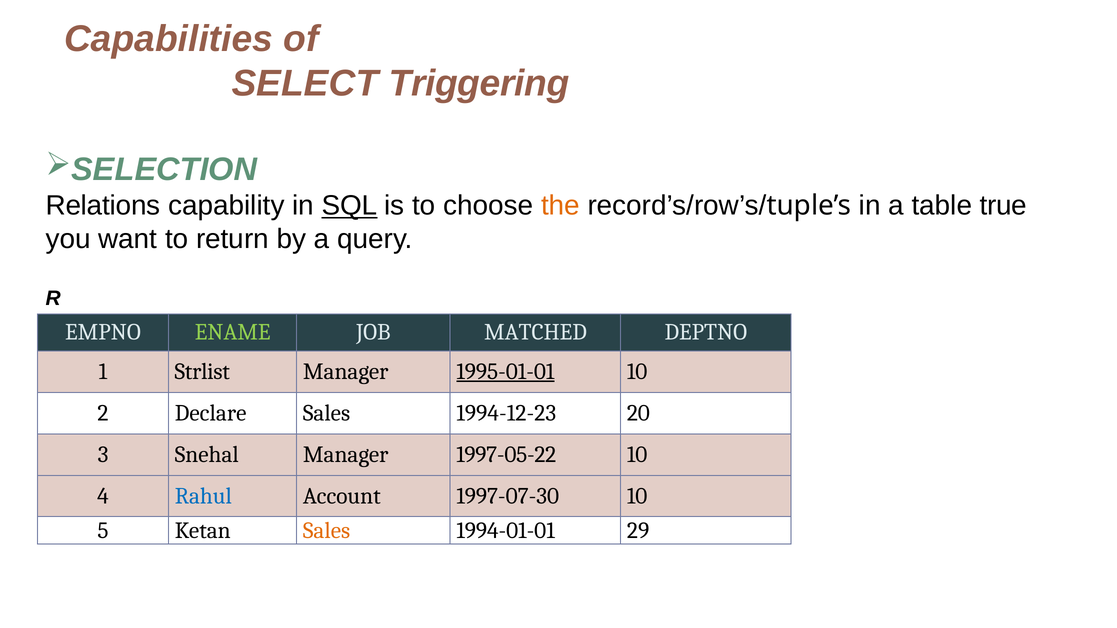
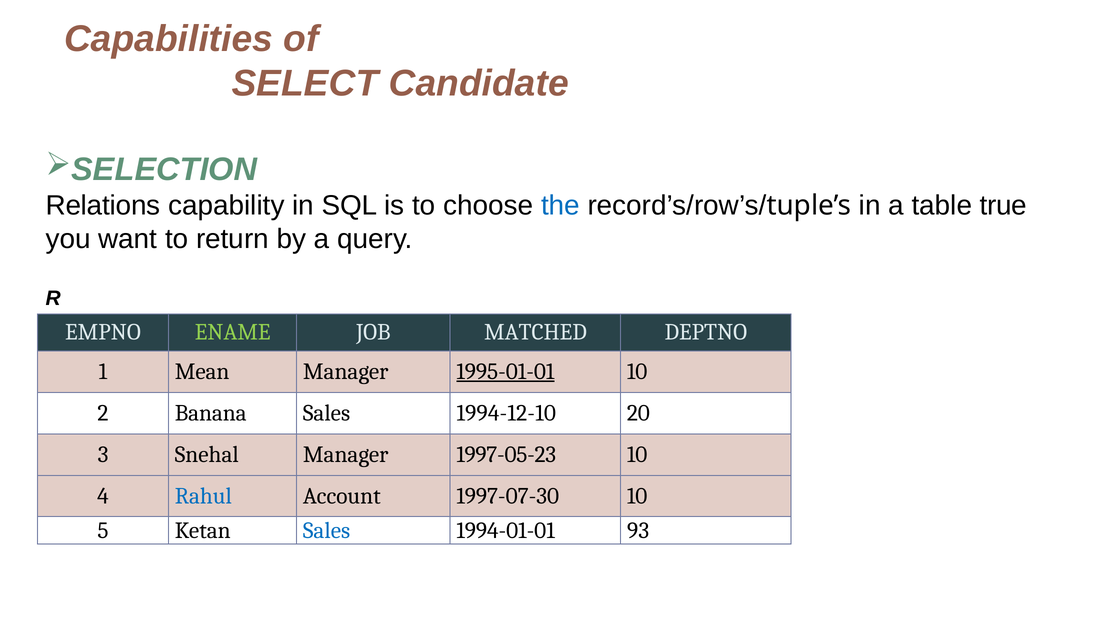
Triggering: Triggering -> Candidate (479, 84)
SQL underline: present -> none (350, 206)
the colour: orange -> blue (560, 206)
Strlist: Strlist -> Mean (202, 372)
Declare: Declare -> Banana (211, 413)
1994-12-23: 1994-12-23 -> 1994-12-10 (506, 413)
1997-05-22: 1997-05-22 -> 1997-05-23 (506, 455)
Sales colour: orange -> blue (327, 531)
29: 29 -> 93 (638, 531)
